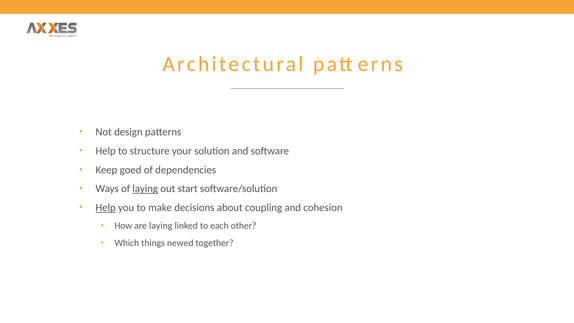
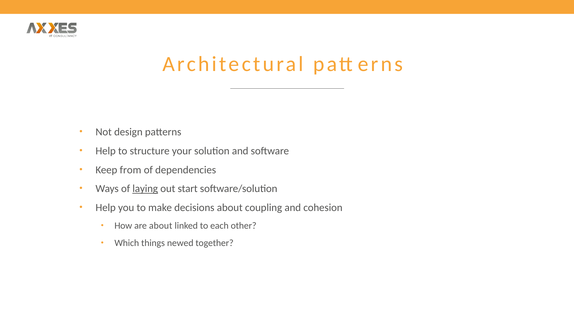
goed: goed -> from (131, 170)
Help underline: present -> none (106, 208)
are laying: laying -> about (161, 226)
